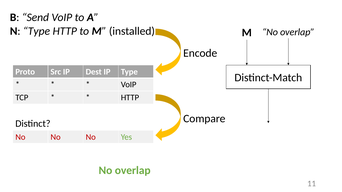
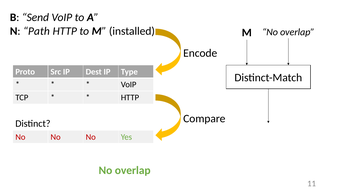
N Type: Type -> Path (36, 31)
